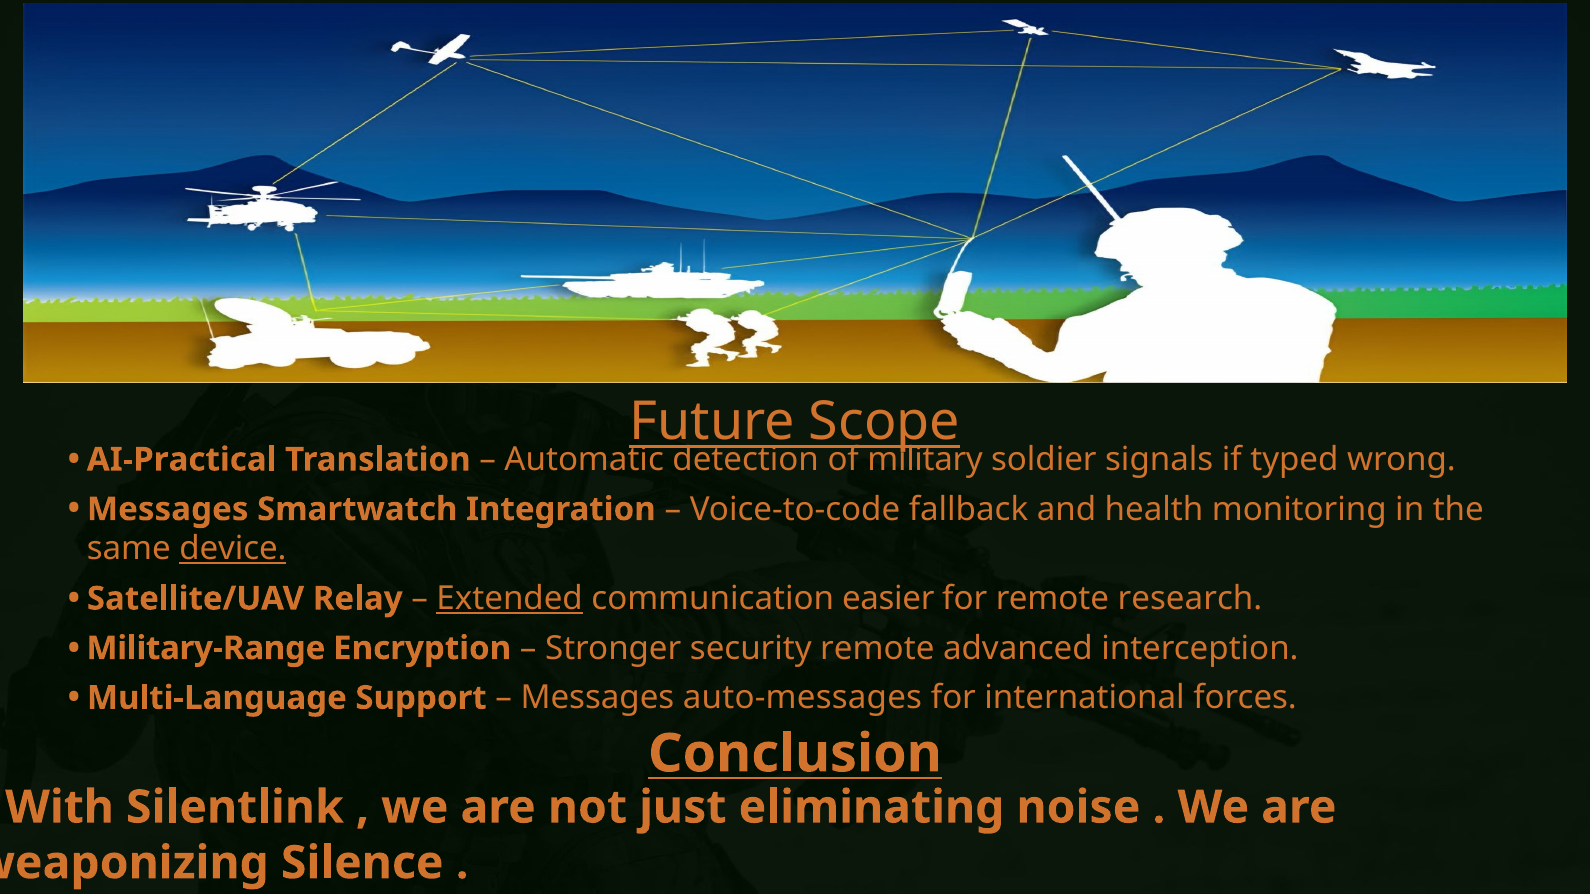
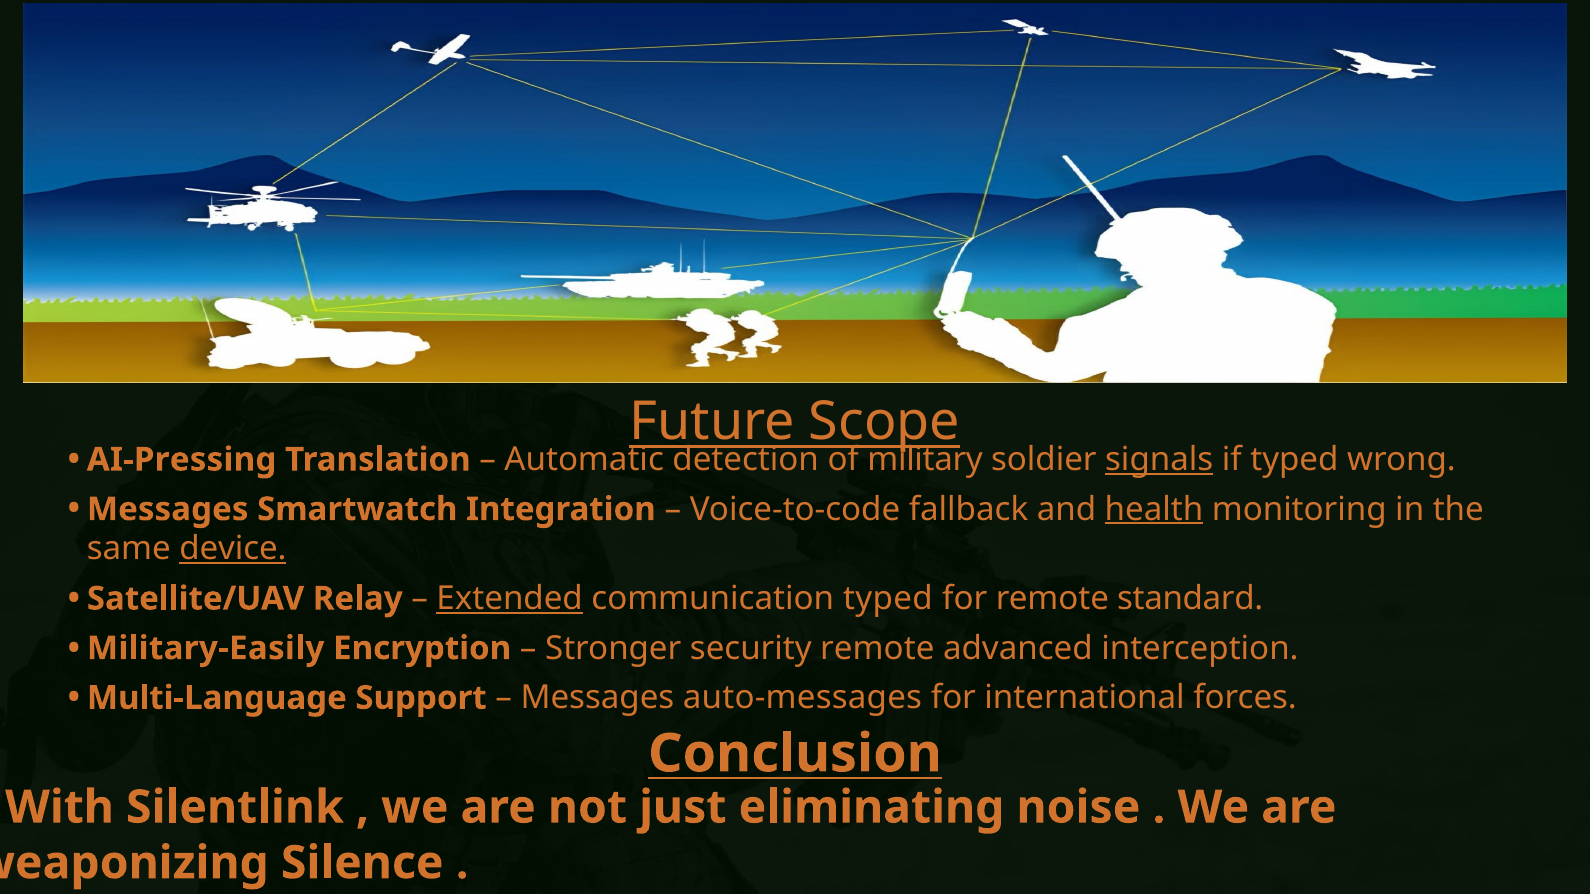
AI-Practical: AI-Practical -> AI-Pressing (182, 460)
signals underline: none -> present (1159, 460)
health underline: none -> present (1154, 509)
communication easier: easier -> typed (888, 599)
research: research -> standard (1190, 599)
Military-Range: Military-Range -> Military-Easily (206, 649)
